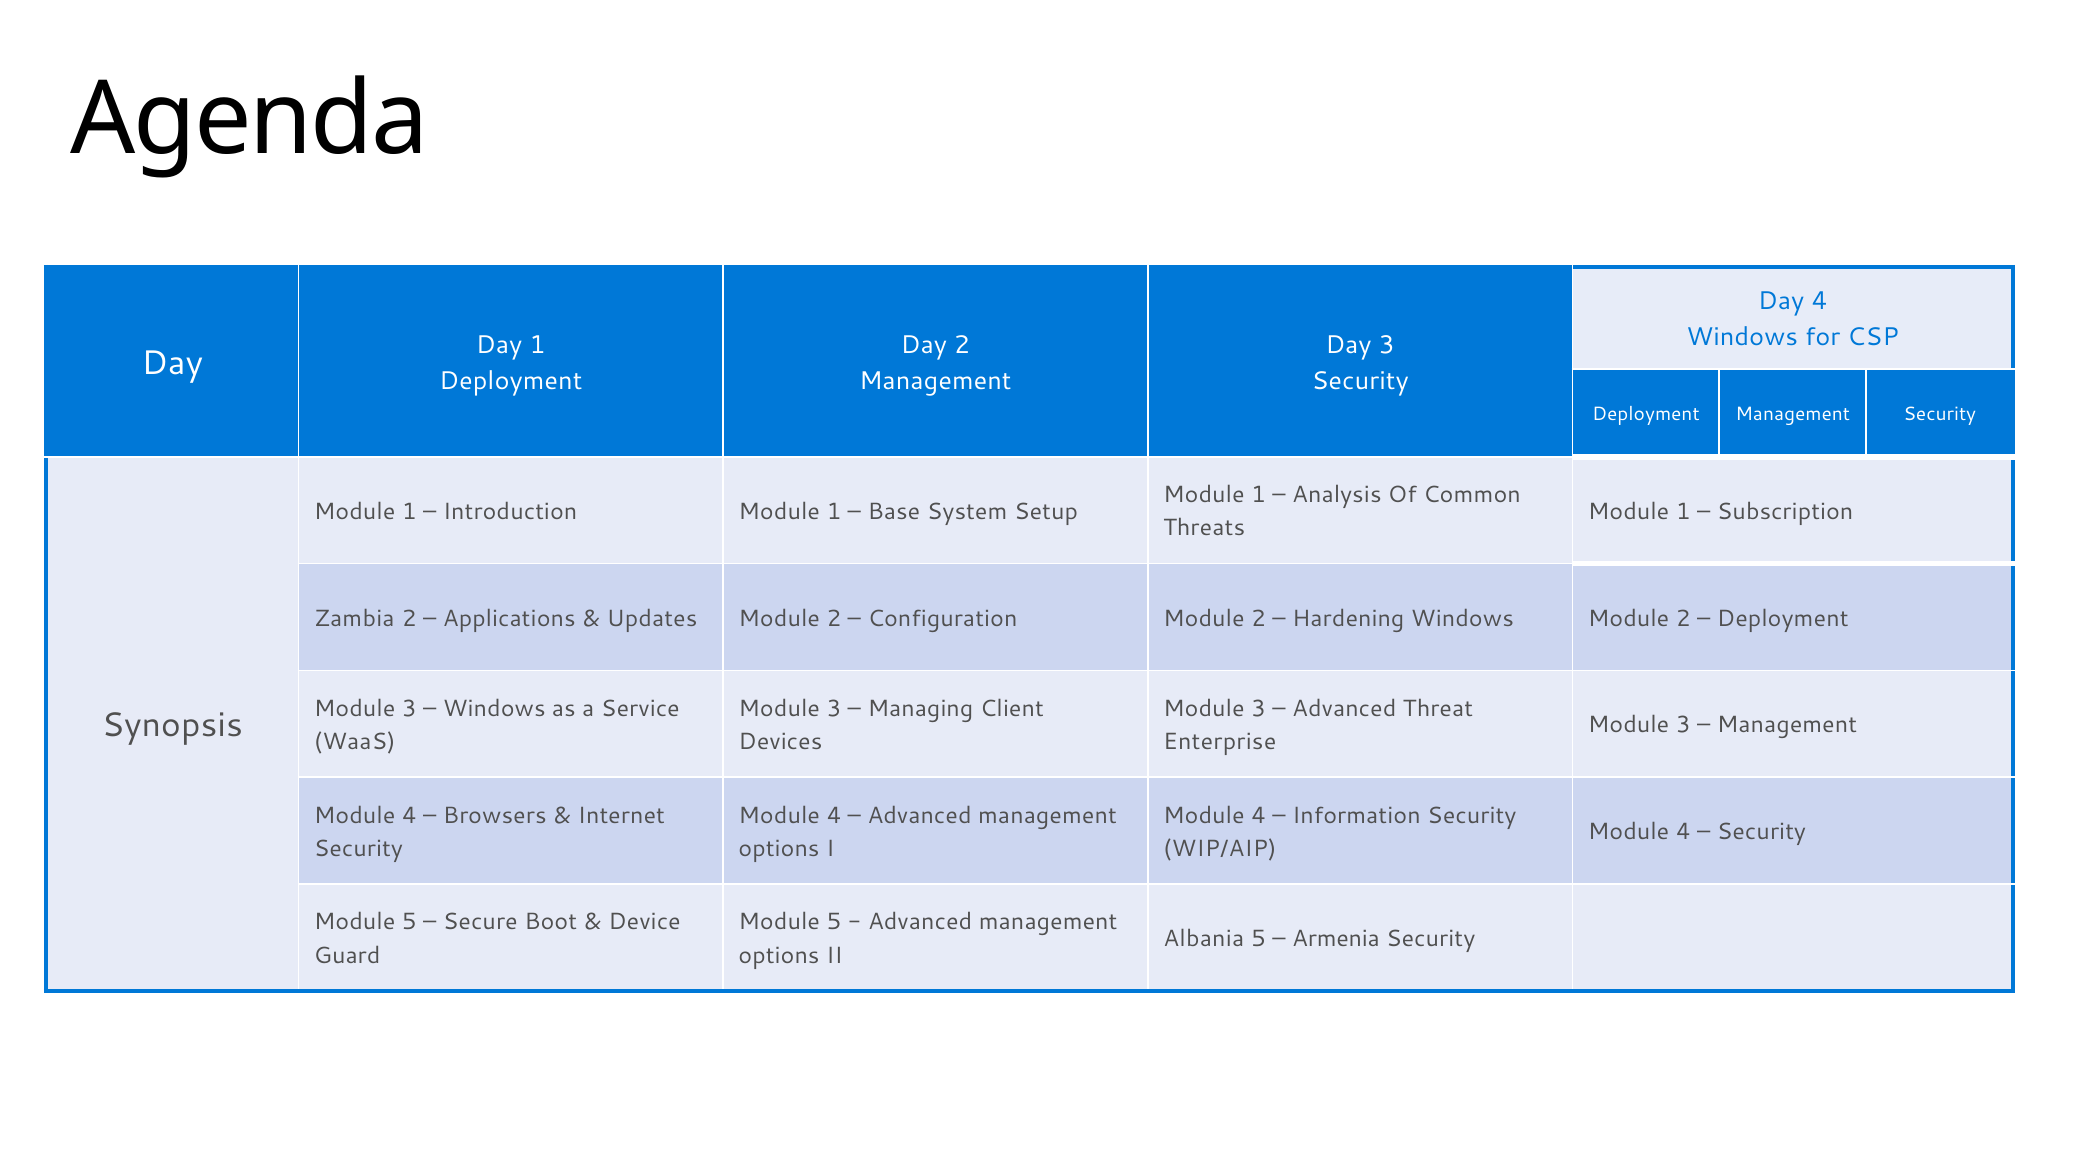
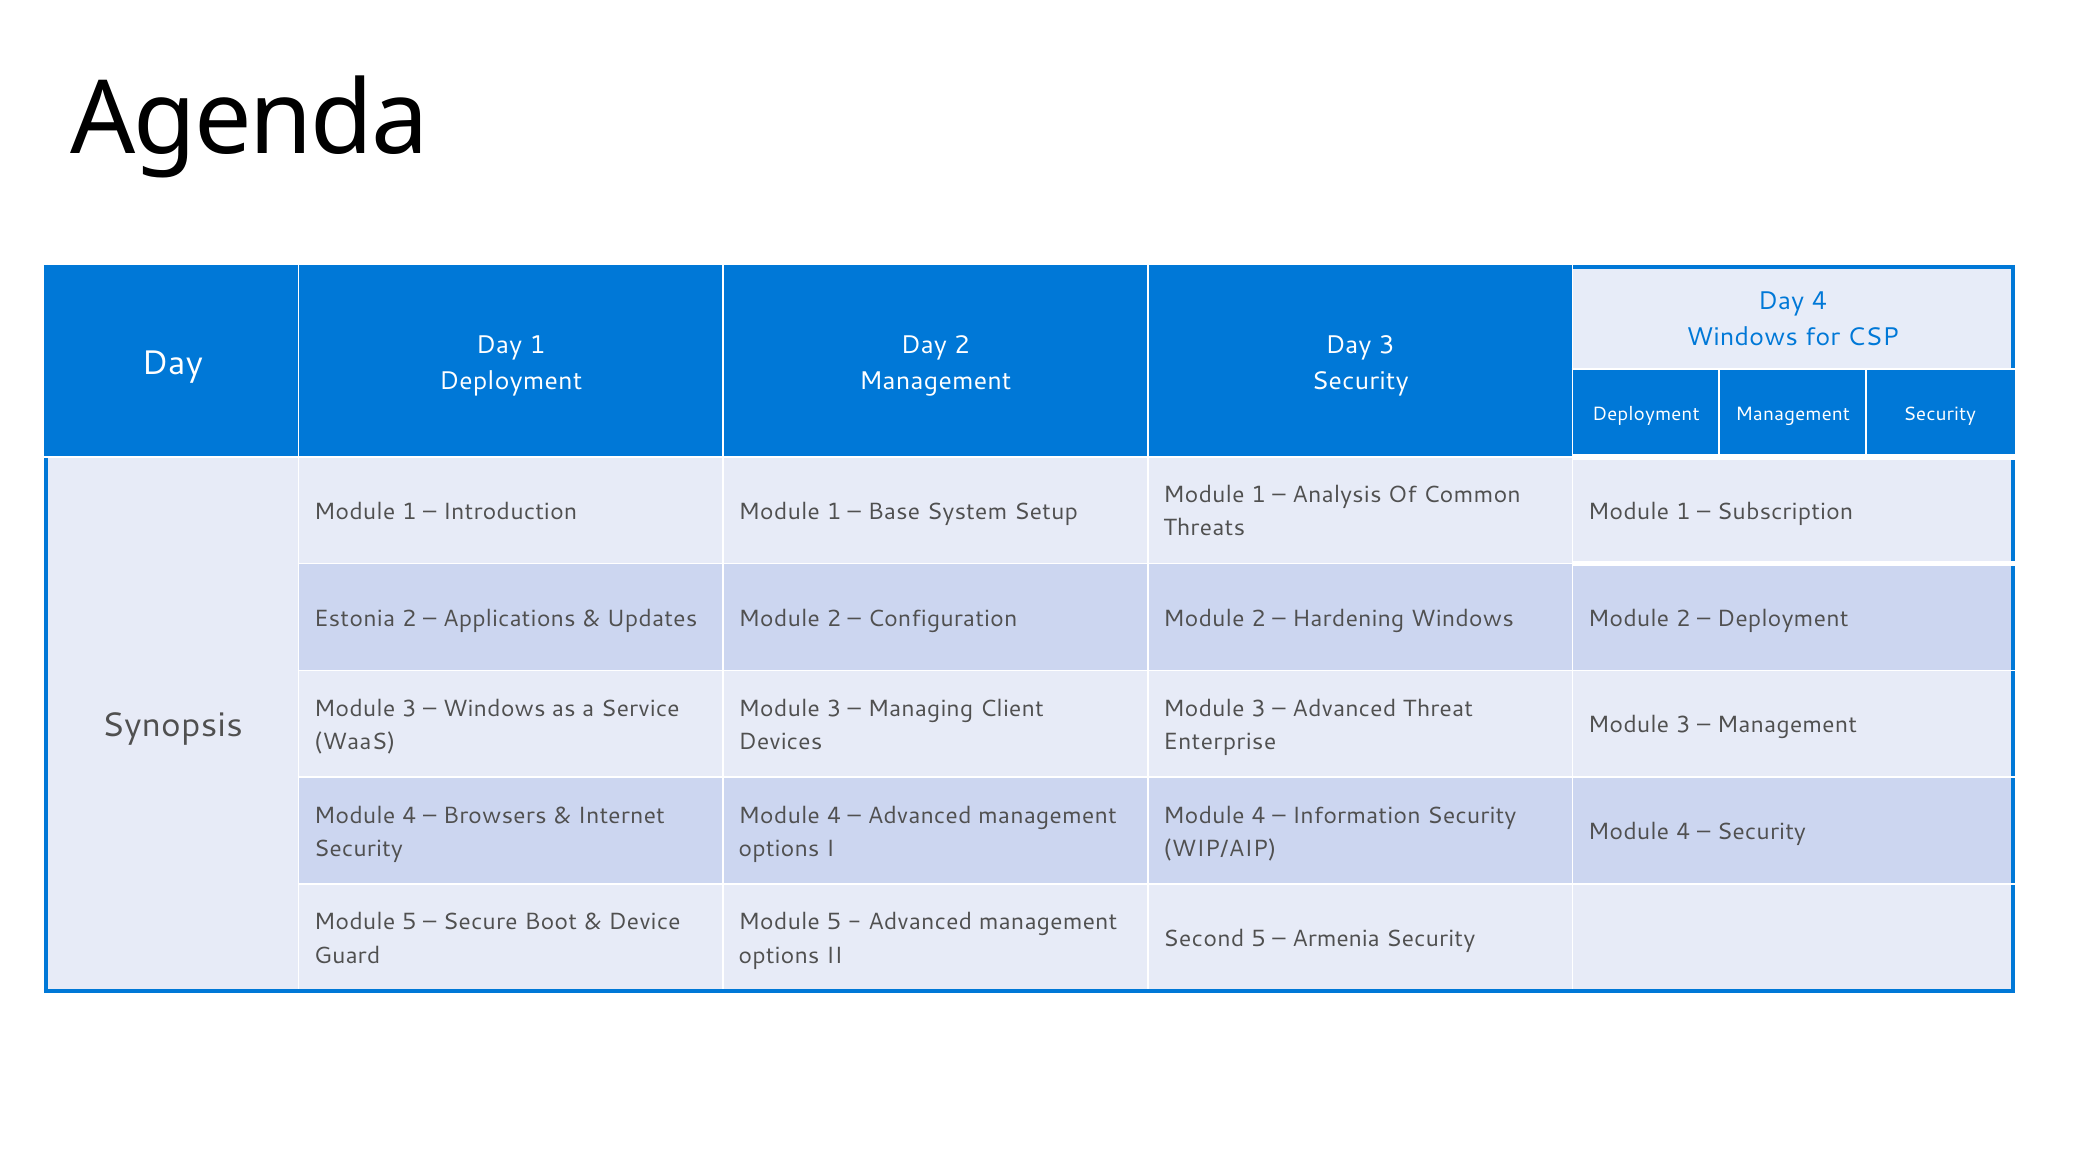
Zambia: Zambia -> Estonia (355, 618)
Albania: Albania -> Second (1204, 939)
